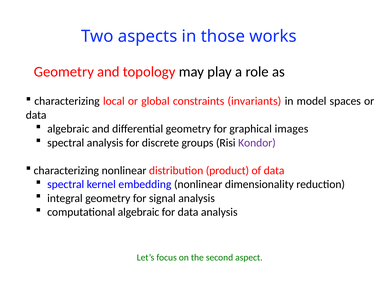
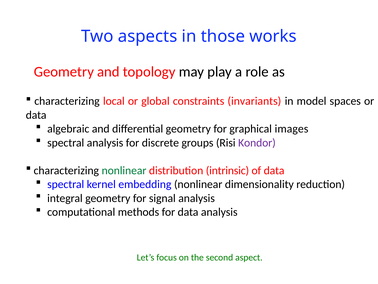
nonlinear colour: black -> green (124, 170)
product: product -> intrinsic (227, 170)
computational algebraic: algebraic -> methods (138, 212)
